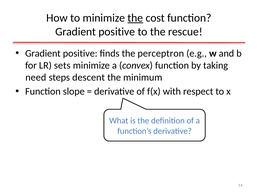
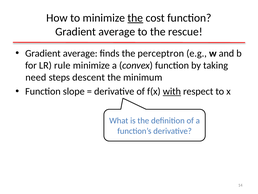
positive: positive -> average (117, 32)
positive: positive -> average (80, 53)
sets: sets -> rule (62, 65)
with underline: none -> present (172, 91)
